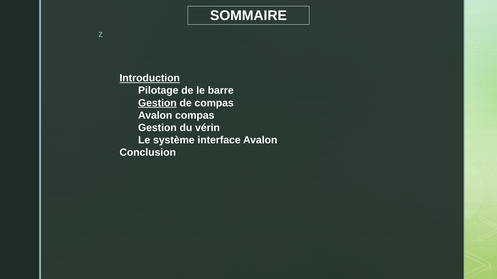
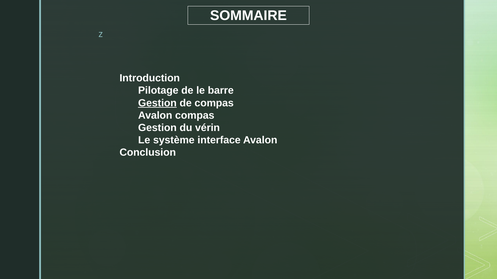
Introduction underline: present -> none (150, 78)
